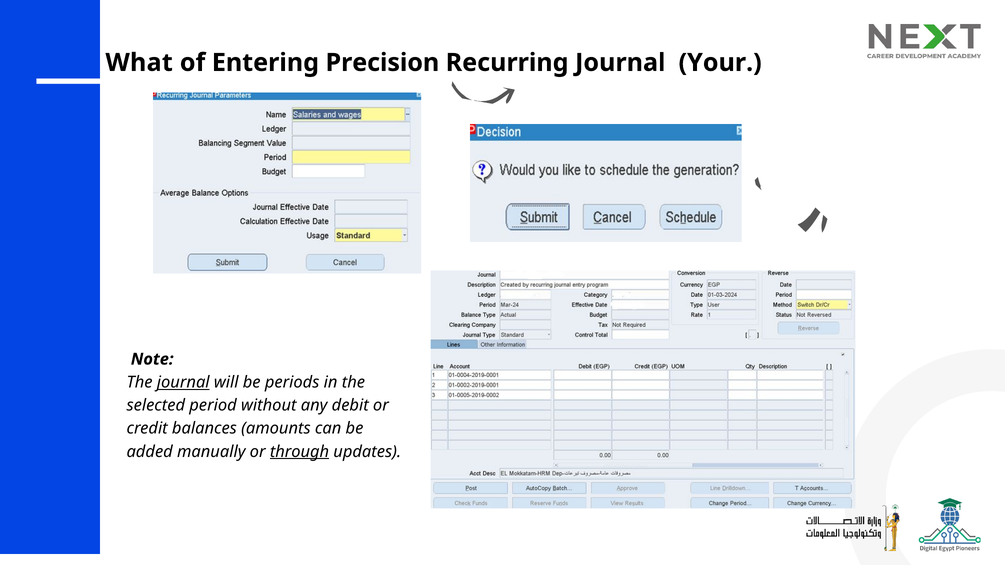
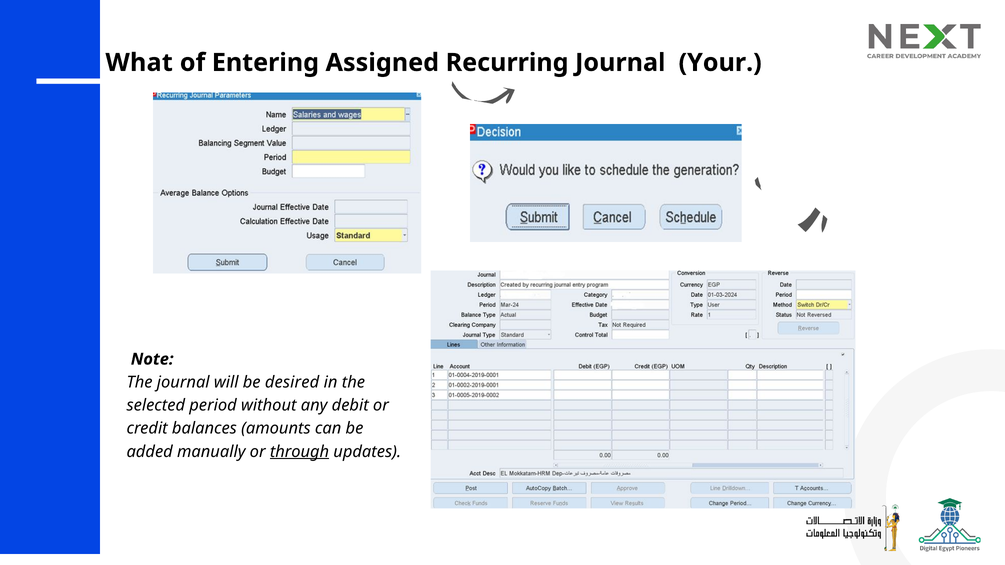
Precision: Precision -> Assigned (382, 63)
journal underline: present -> none (183, 383)
periods: periods -> desired (292, 383)
